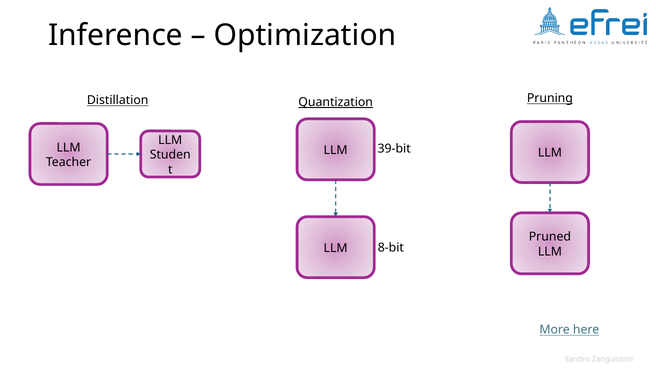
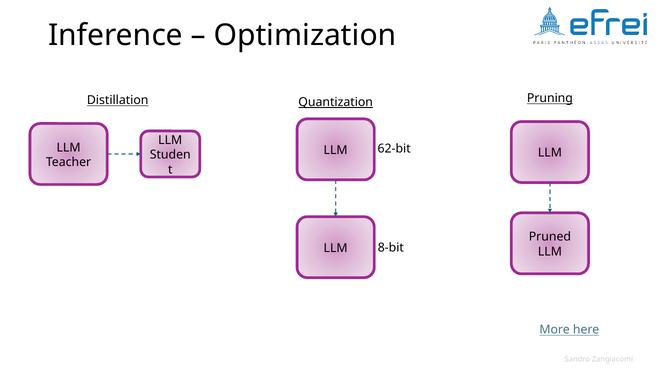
39-bit: 39-bit -> 62-bit (394, 149)
